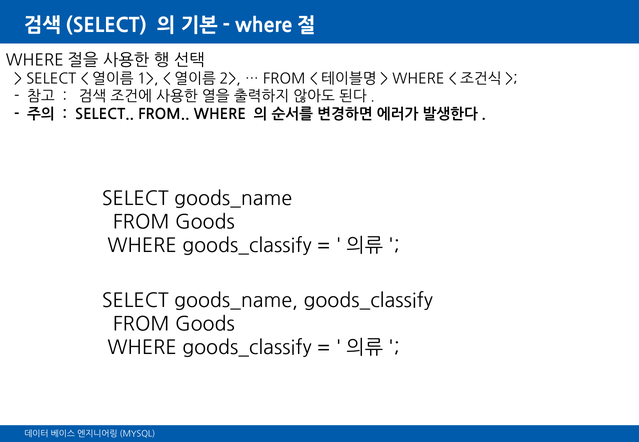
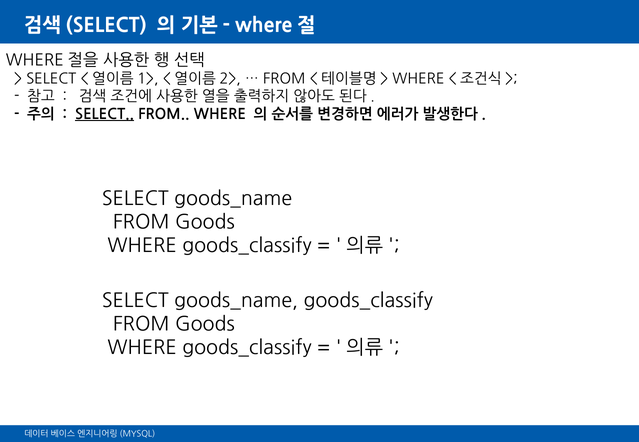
SELECT underline: none -> present (105, 114)
